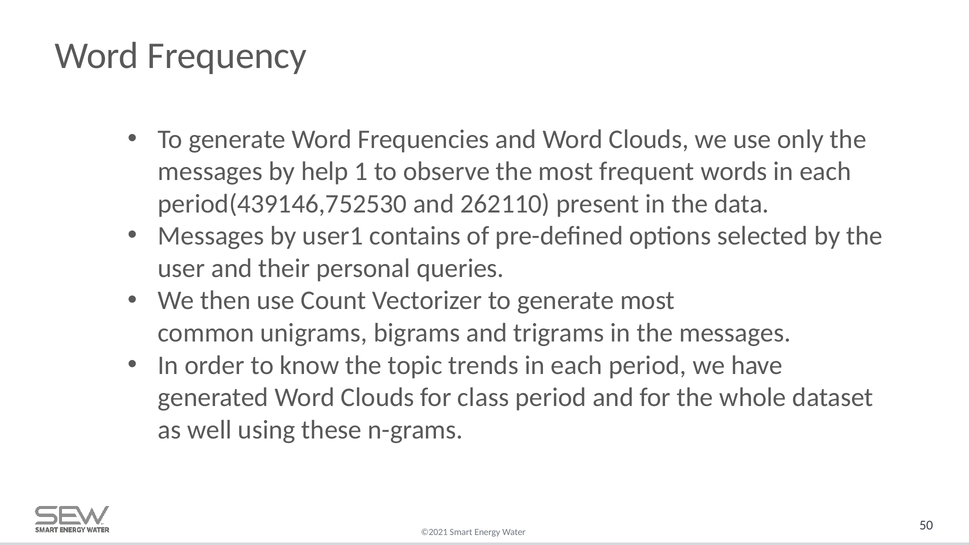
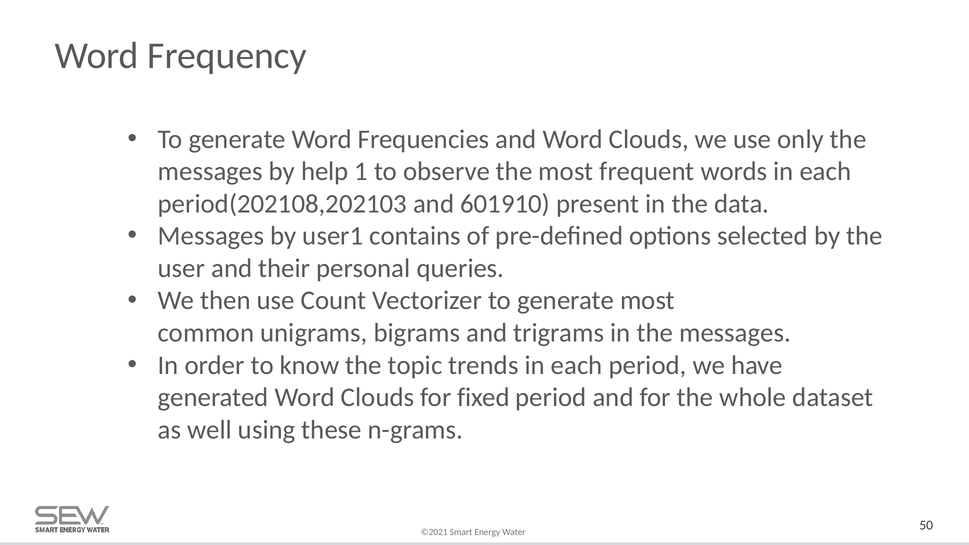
period(439146,752530: period(439146,752530 -> period(202108,202103 (282, 204)
262110: 262110 -> 601910 (505, 204)
class: class -> fixed (483, 397)
